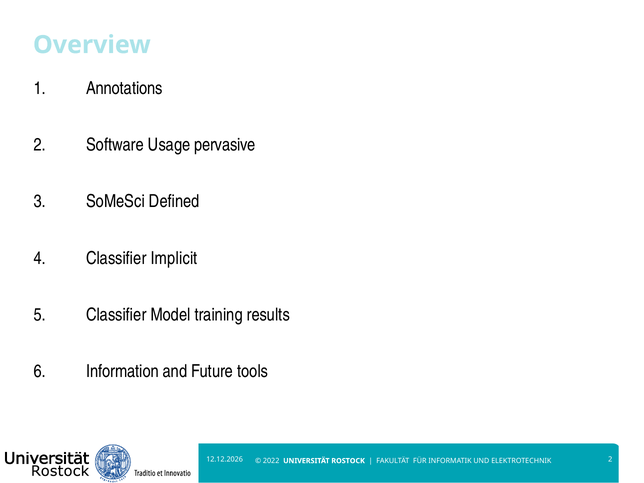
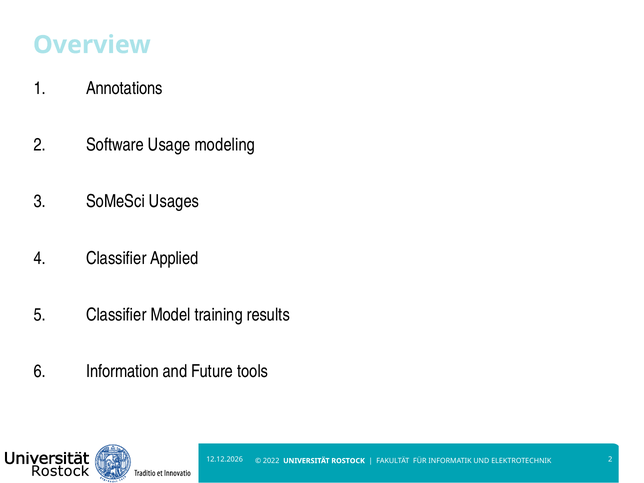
pervasive: pervasive -> modeling (225, 145)
Defined: Defined -> Usages (174, 202)
Implicit: Implicit -> Applied (174, 258)
